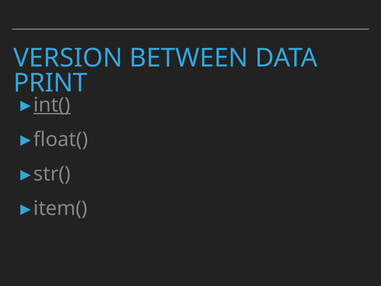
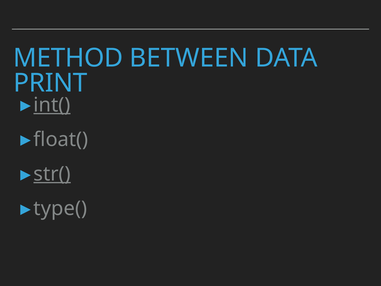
VERSION: VERSION -> METHOD (68, 58)
str( underline: none -> present (52, 174)
item(: item( -> type( (60, 208)
